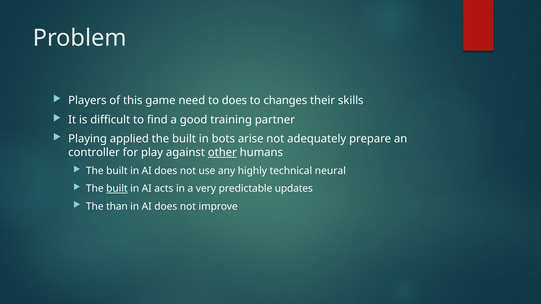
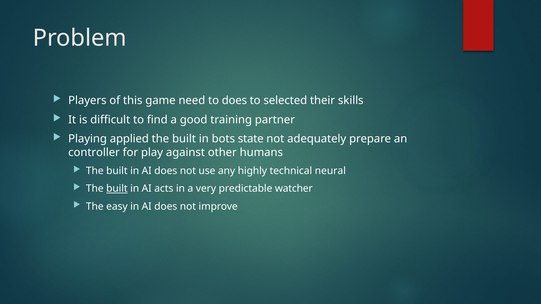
changes: changes -> selected (285, 101)
arise: arise -> state (251, 139)
other underline: present -> none (222, 153)
updates: updates -> watcher (294, 189)
than: than -> easy (117, 207)
